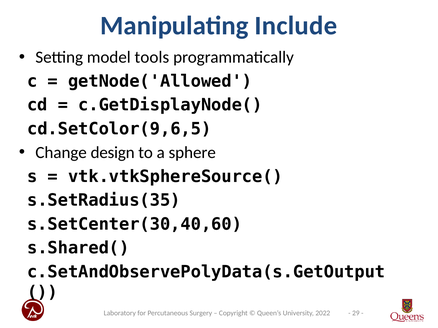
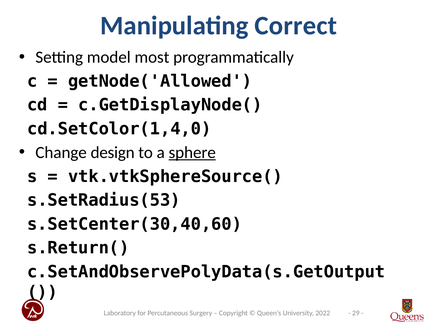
Include: Include -> Correct (296, 26)
tools: tools -> most (152, 57)
cd.SetColor(9,6,5: cd.SetColor(9,6,5 -> cd.SetColor(1,4,0 (119, 129)
sphere underline: none -> present (192, 153)
s.SetRadius(35: s.SetRadius(35 -> s.SetRadius(53 (104, 201)
s.Shared(: s.Shared( -> s.Return( (78, 248)
